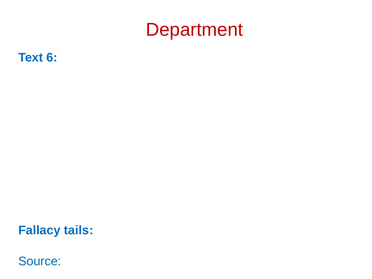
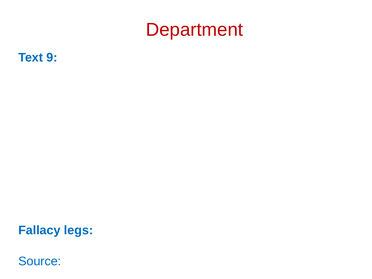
6: 6 -> 9 (52, 57)
tails: tails -> legs (79, 230)
